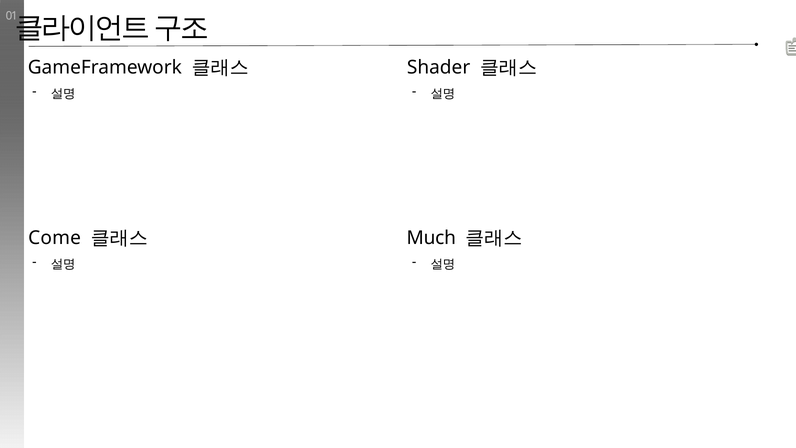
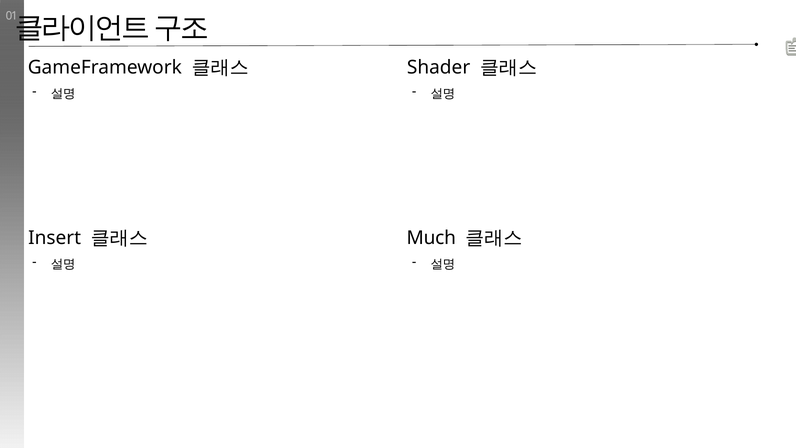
Come: Come -> Insert (55, 238)
